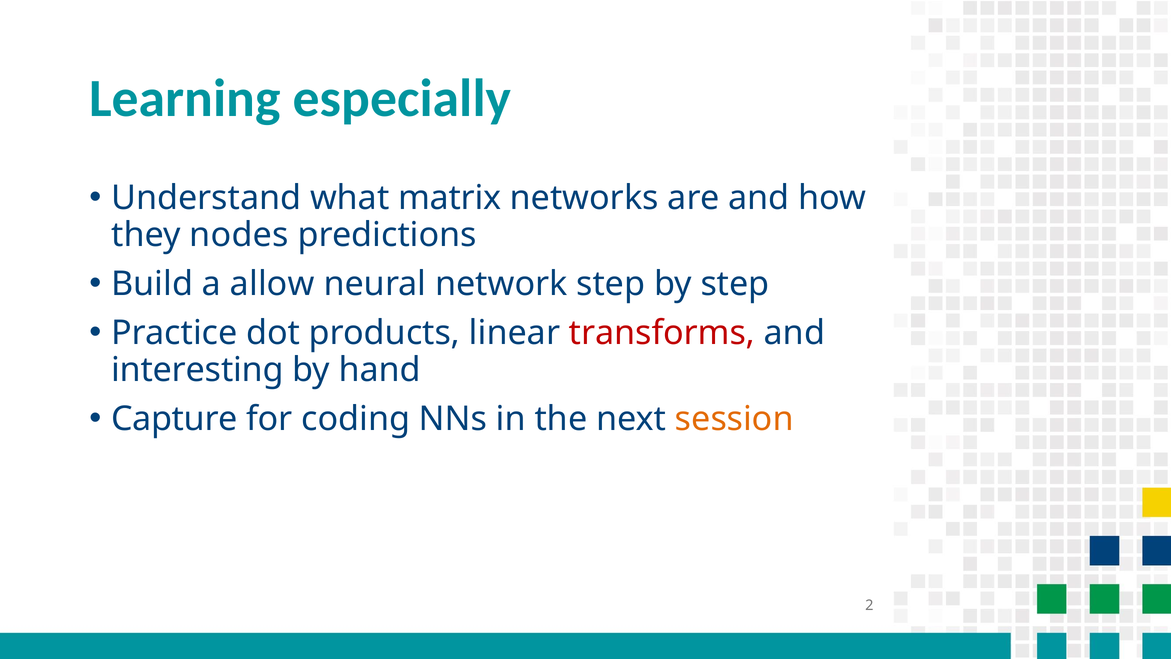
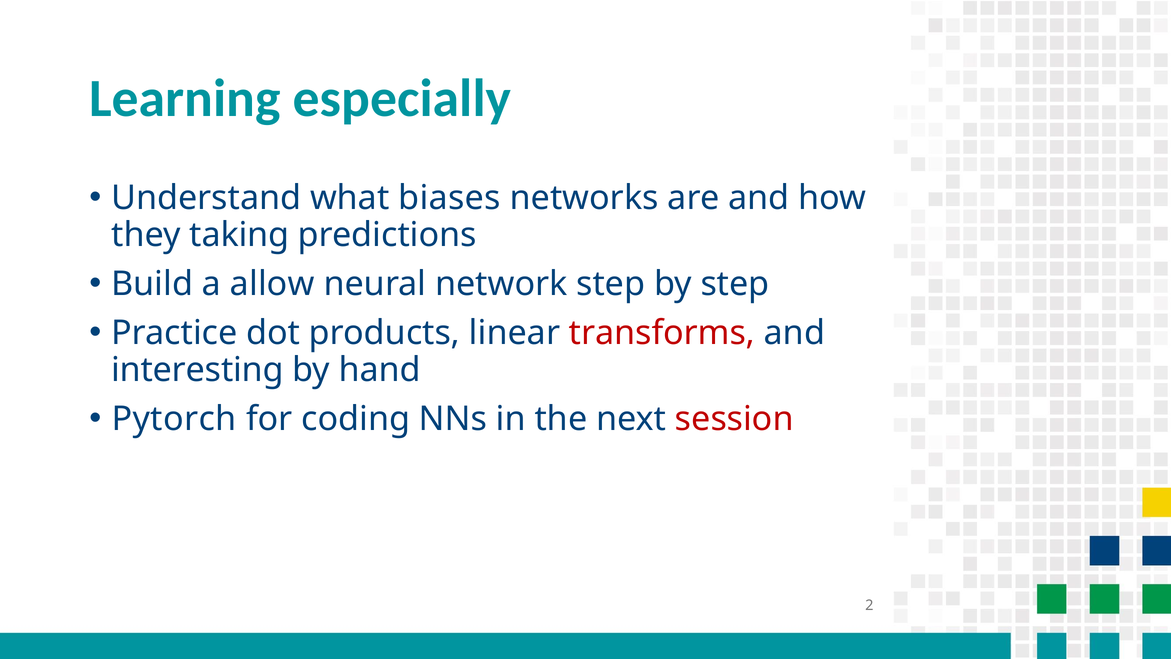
matrix: matrix -> biases (450, 198)
nodes: nodes -> taking (239, 235)
Capture: Capture -> Pytorch (174, 419)
session colour: orange -> red (734, 419)
